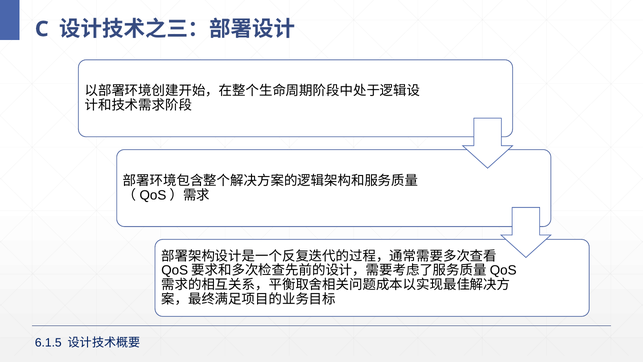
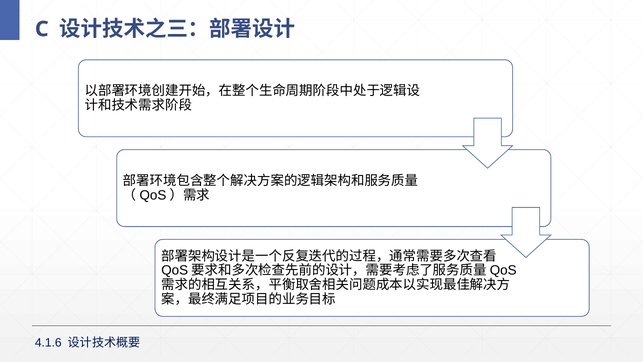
6.1.5: 6.1.5 -> 4.1.6 (48, 342)
